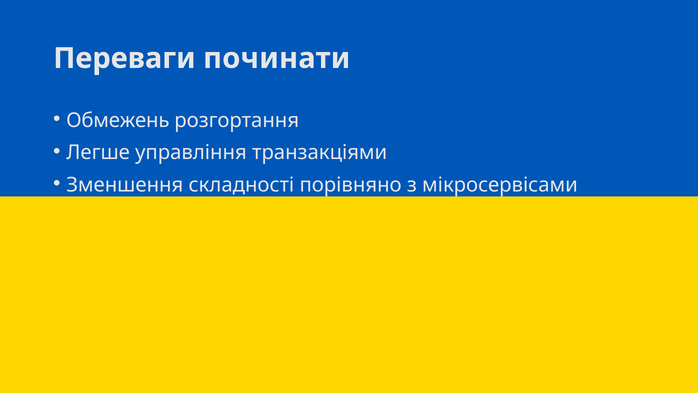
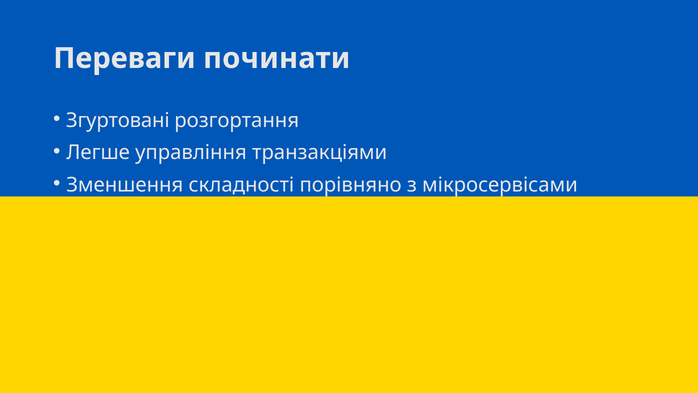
Обмежень: Обмежень -> Згуртовані (118, 120)
